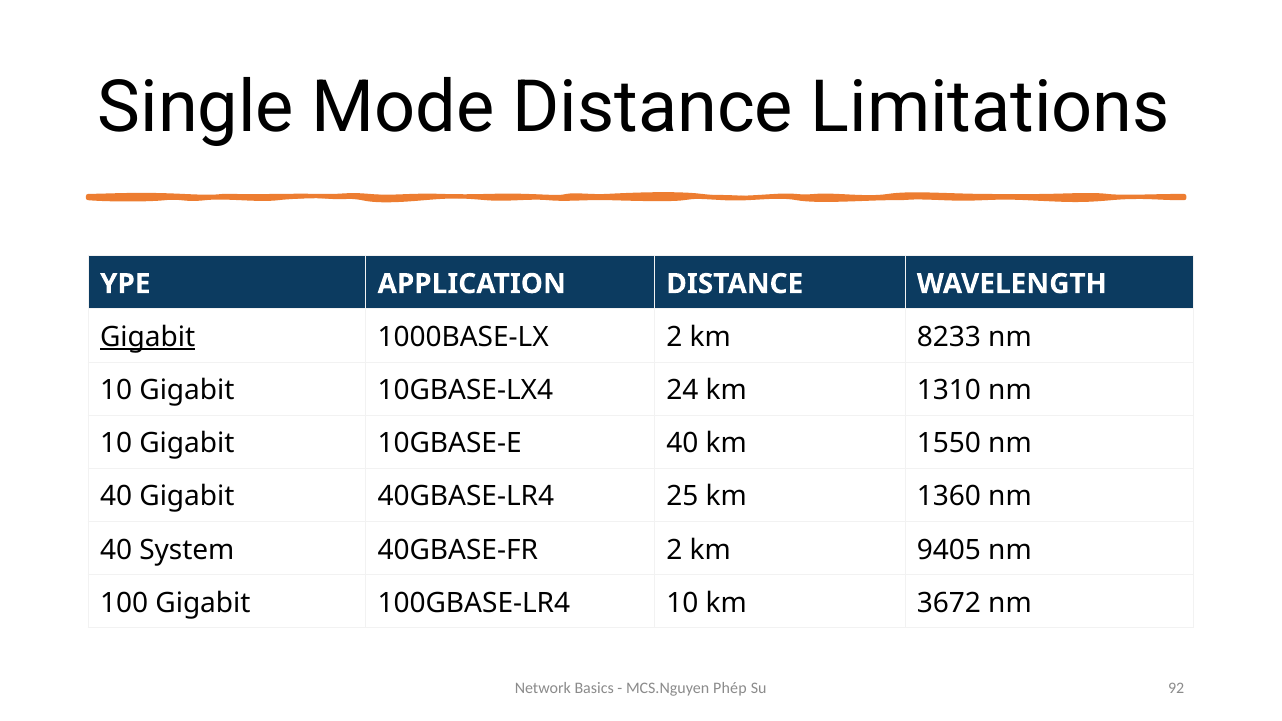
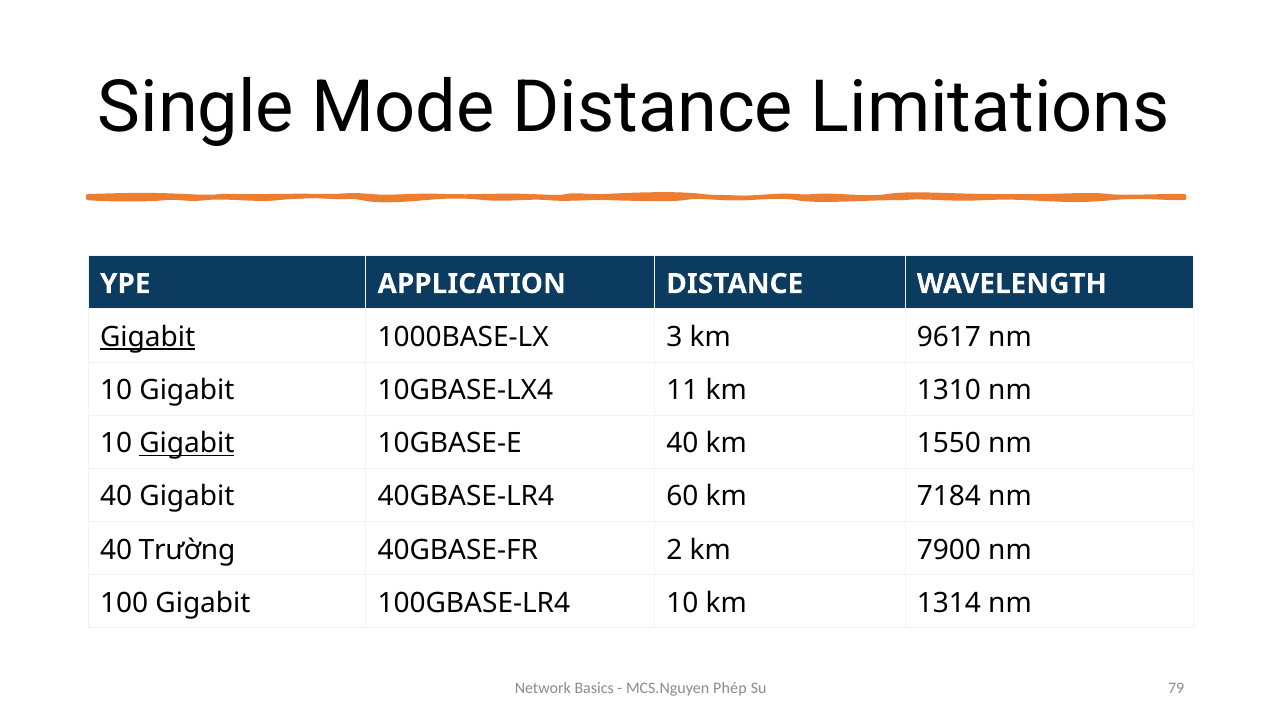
1000BASE-LX 2: 2 -> 3 (674, 337)
8233: 8233 -> 9617 (949, 337)
24: 24 -> 11 (682, 390)
Gigabit underline: none -> present (187, 443)
25: 25 -> 60 (682, 497)
1360: 1360 -> 7184 (949, 497)
System: System -> Trường (187, 550)
9405: 9405 -> 7900 (949, 550)
3672: 3672 -> 1314 (949, 603)
92: 92 -> 79 (1176, 689)
